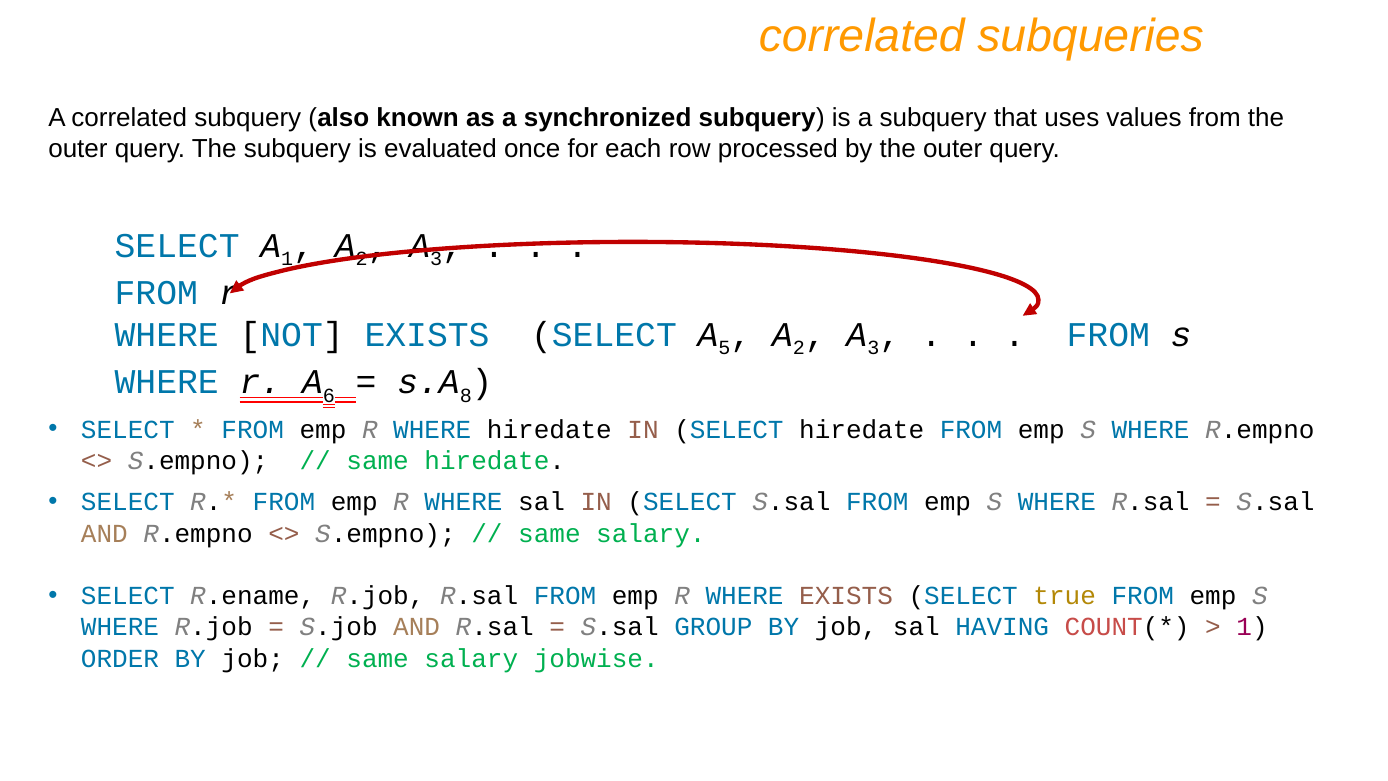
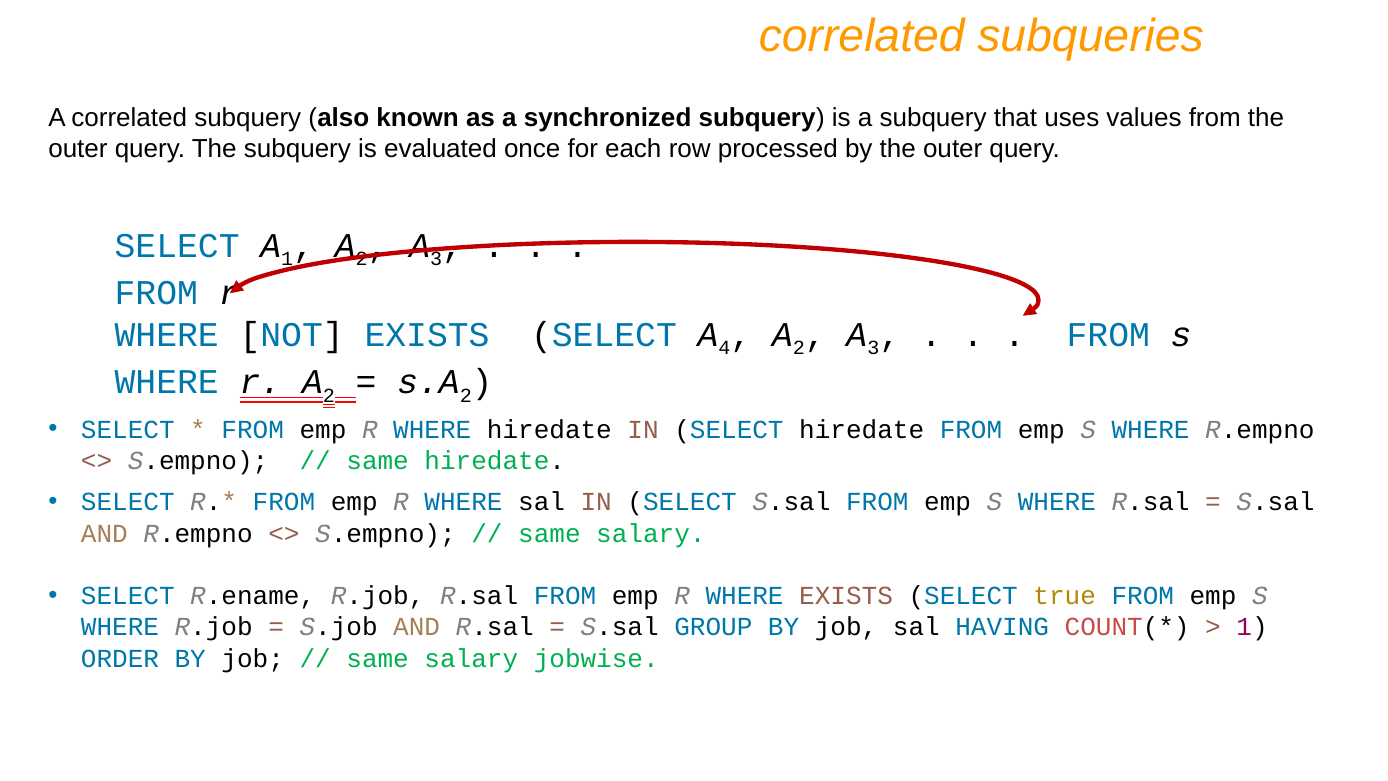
5: 5 -> 4 (724, 348)
r A 6: 6 -> 2 (329, 395)
8: 8 -> 2 (466, 395)
